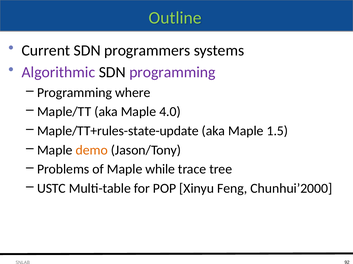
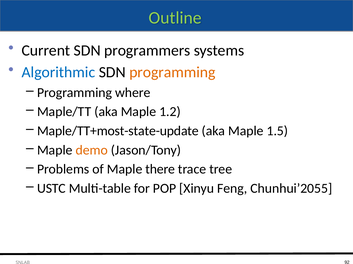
Algorithmic colour: purple -> blue (58, 72)
programming colour: purple -> orange (172, 72)
4.0: 4.0 -> 1.2 (170, 112)
Maple/TT+rules-state-update: Maple/TT+rules-state-update -> Maple/TT+most-state-update (118, 131)
while: while -> there (160, 170)
Chunhui’2000: Chunhui’2000 -> Chunhui’2055 (291, 189)
